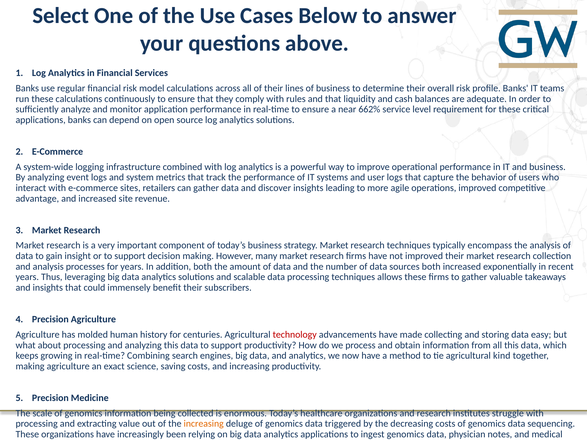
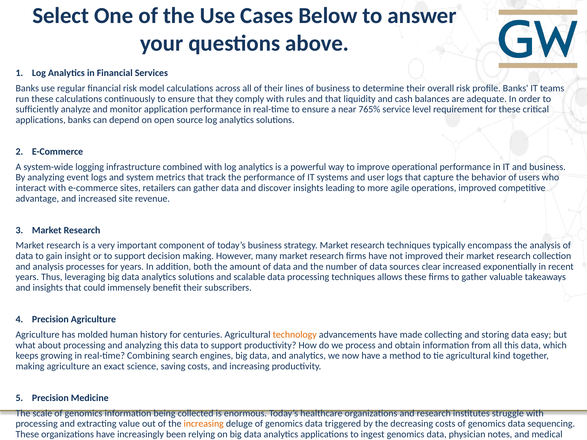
662%: 662% -> 765% (369, 109)
sources both: both -> clear (431, 267)
technology colour: red -> orange (295, 335)
